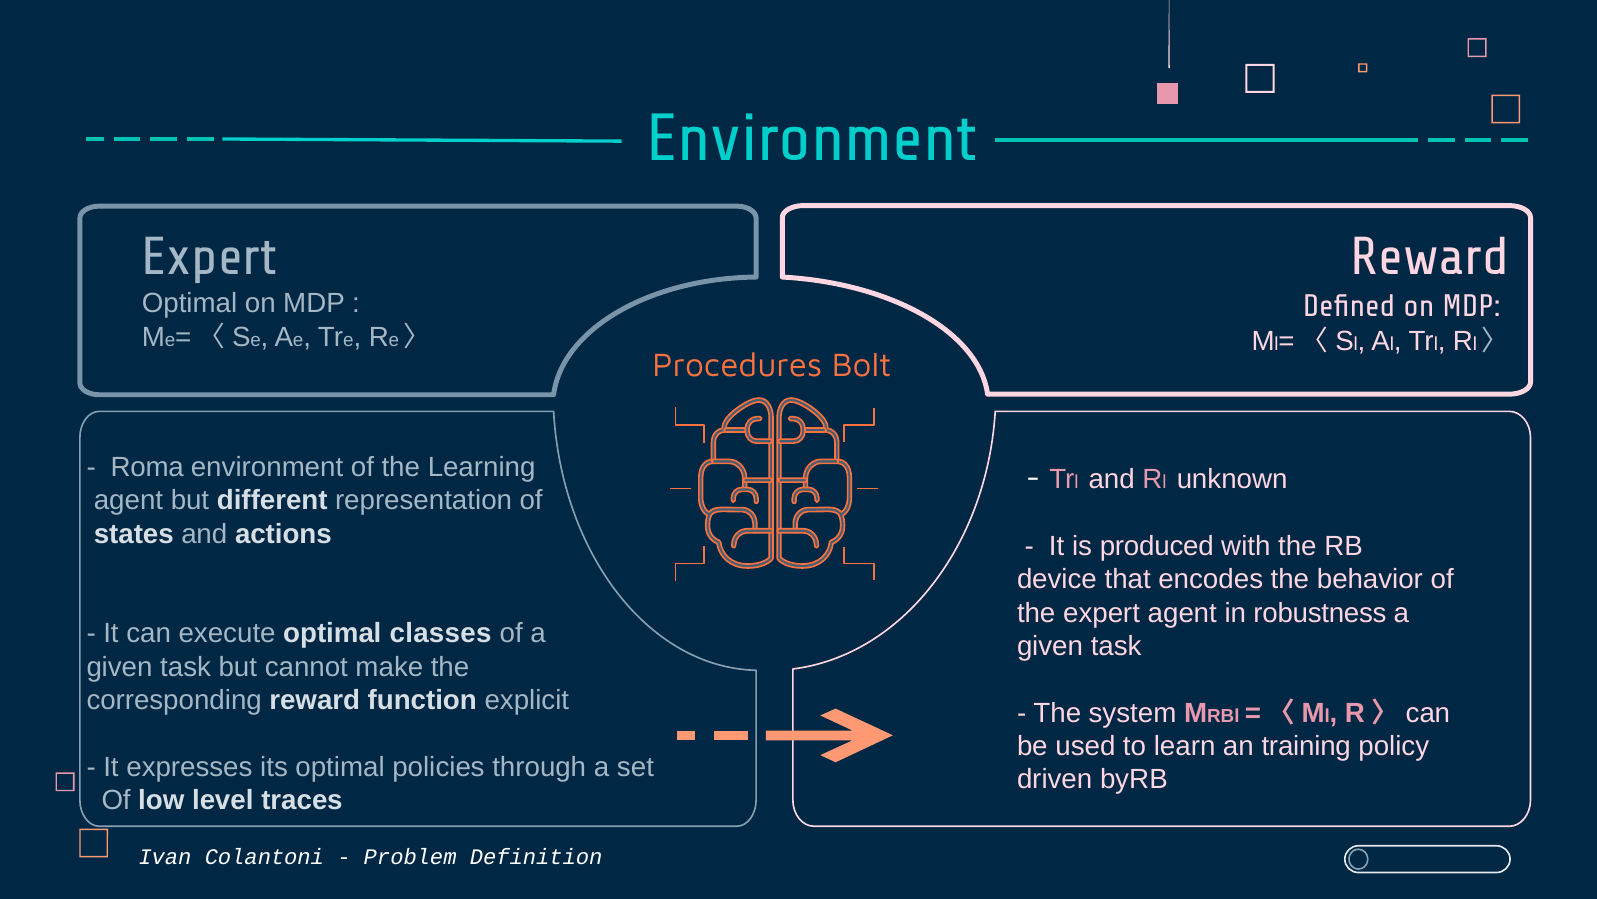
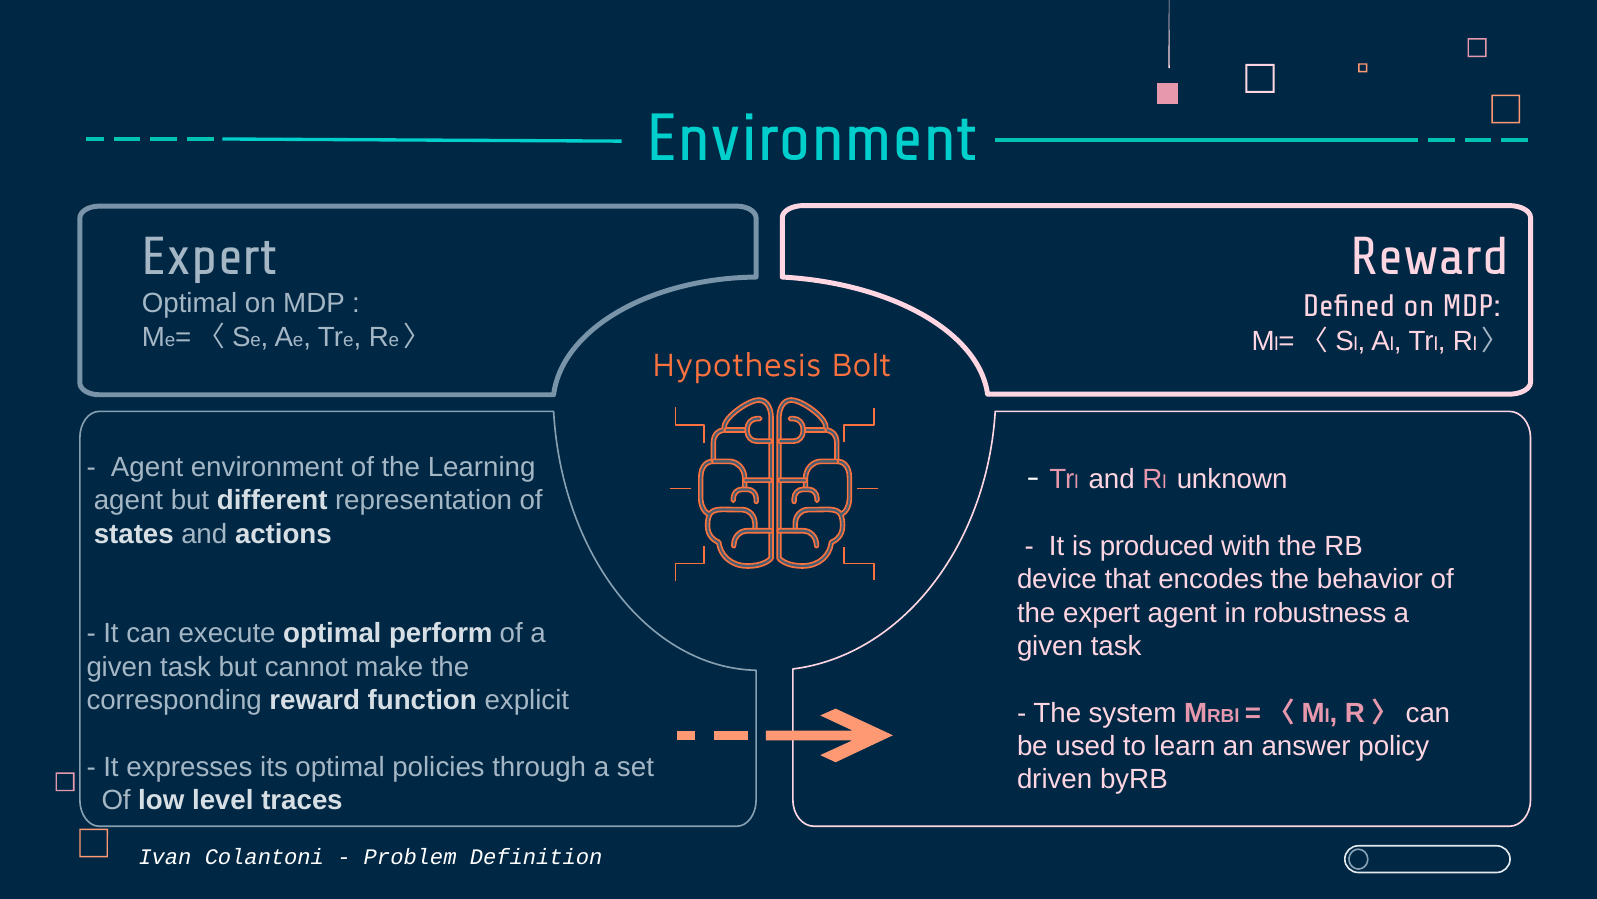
Procedures: Procedures -> Hypothesis (737, 365)
Roma: Roma -> Agent (147, 467)
classes: classes -> perform (441, 633)
training: training -> answer (1306, 746)
